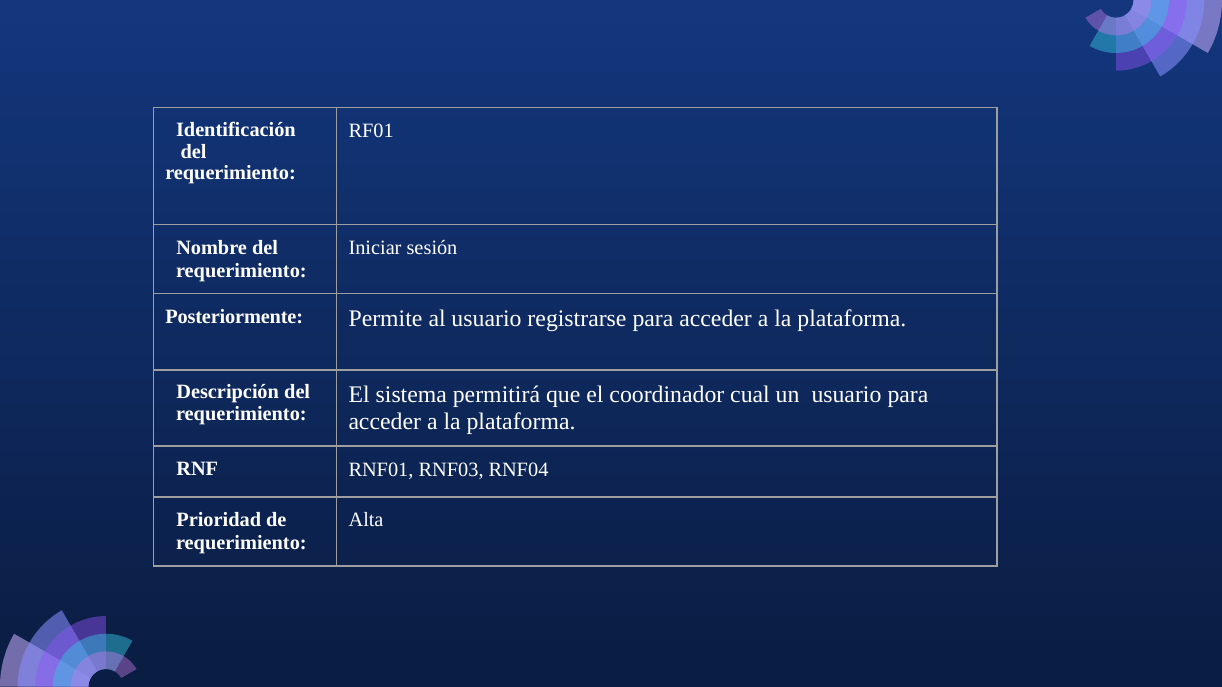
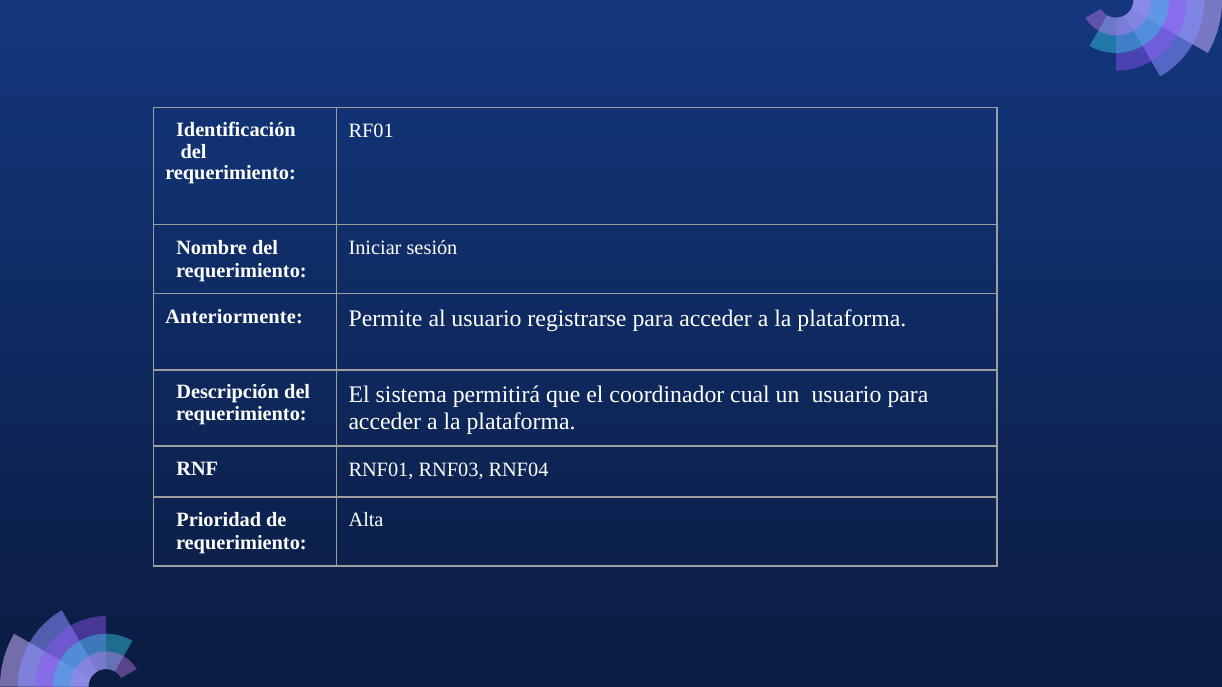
Posteriormente: Posteriormente -> Anteriormente (234, 317)
